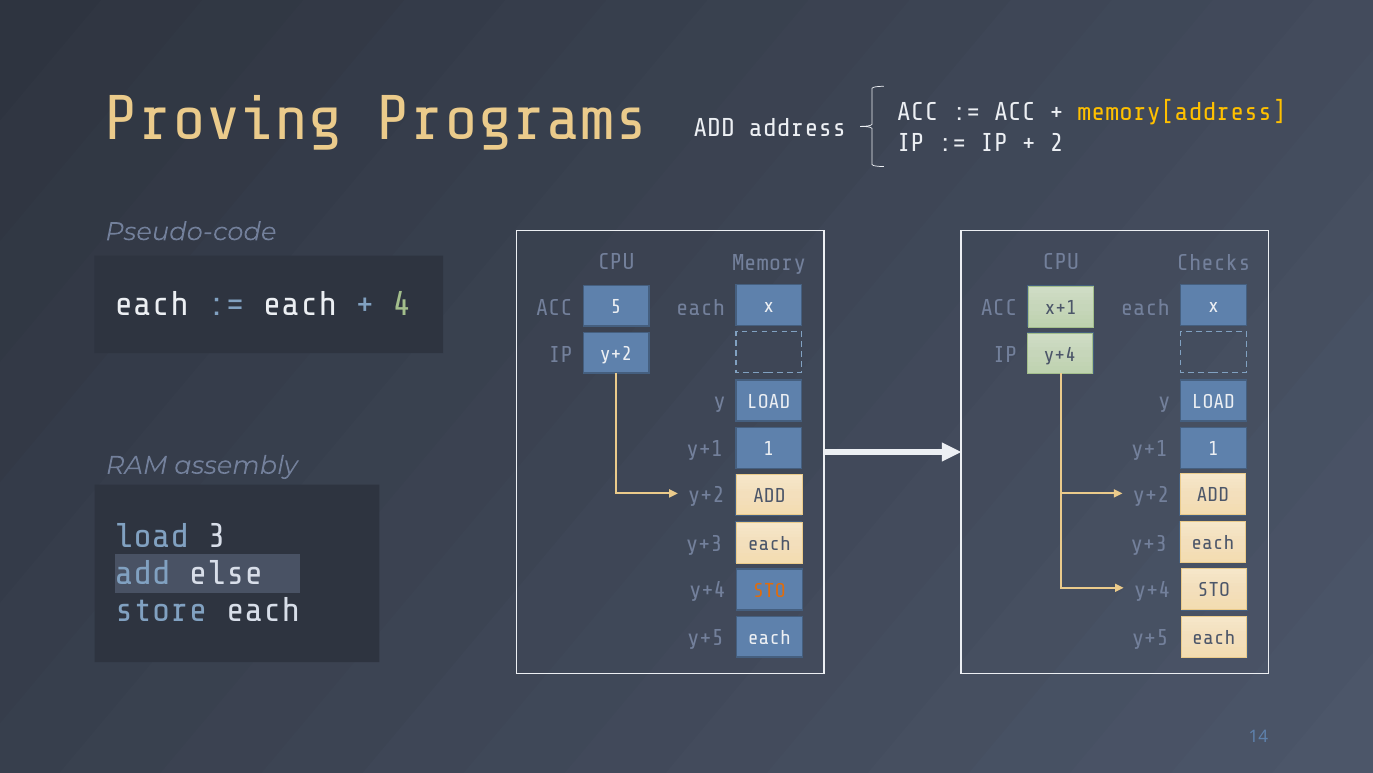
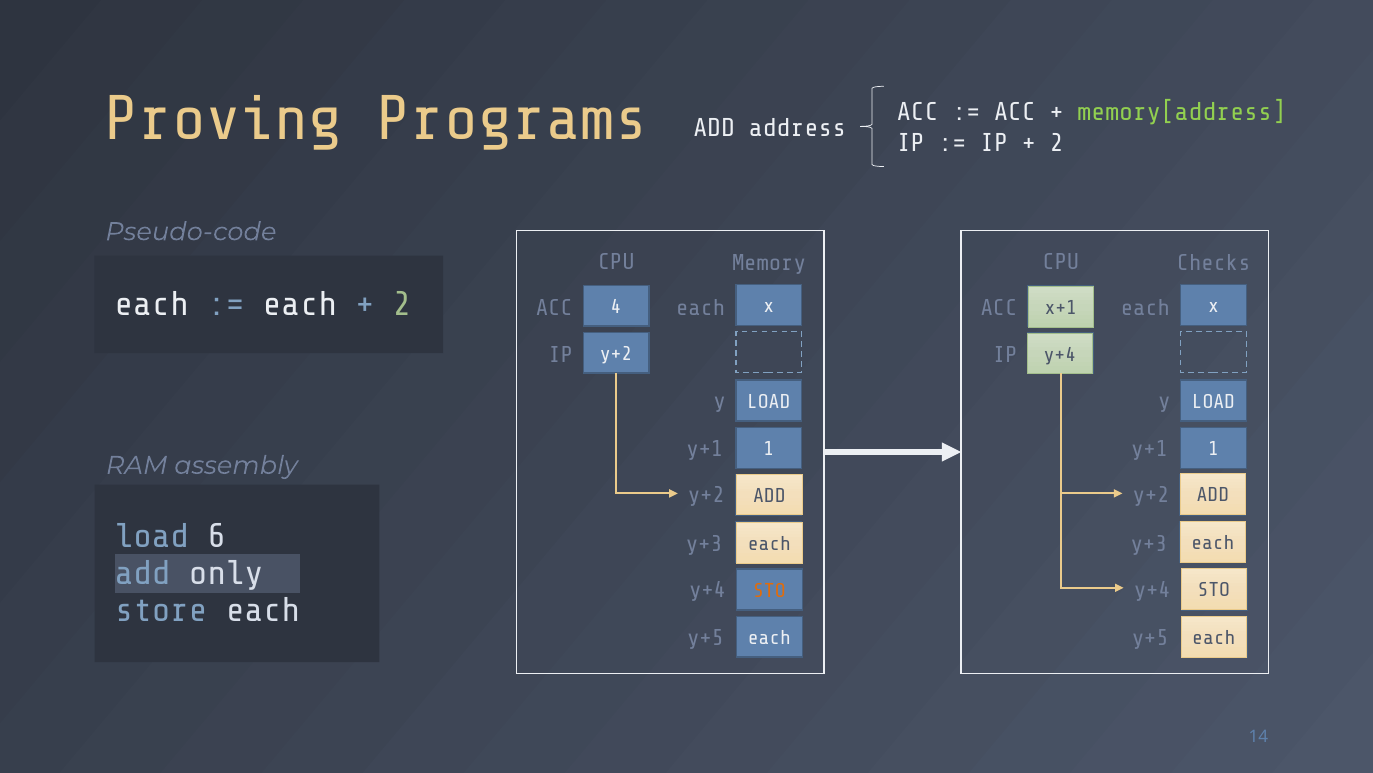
memory[address colour: yellow -> light green (1182, 112)
4: 4 -> 2 (402, 304)
5: 5 -> 4 (616, 307)
3: 3 -> 6 (217, 536)
else: else -> only (226, 573)
